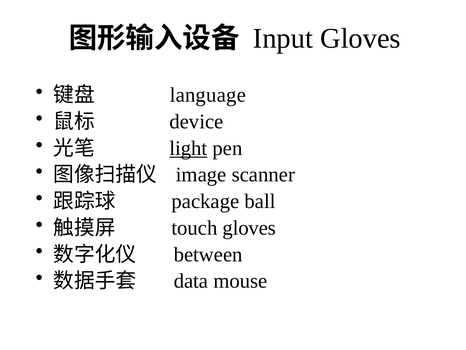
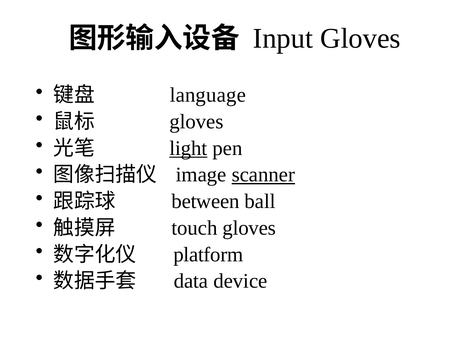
device: device -> gloves (196, 121)
scanner underline: none -> present (263, 175)
package: package -> between (206, 201)
between: between -> platform (208, 254)
mouse: mouse -> device (240, 281)
